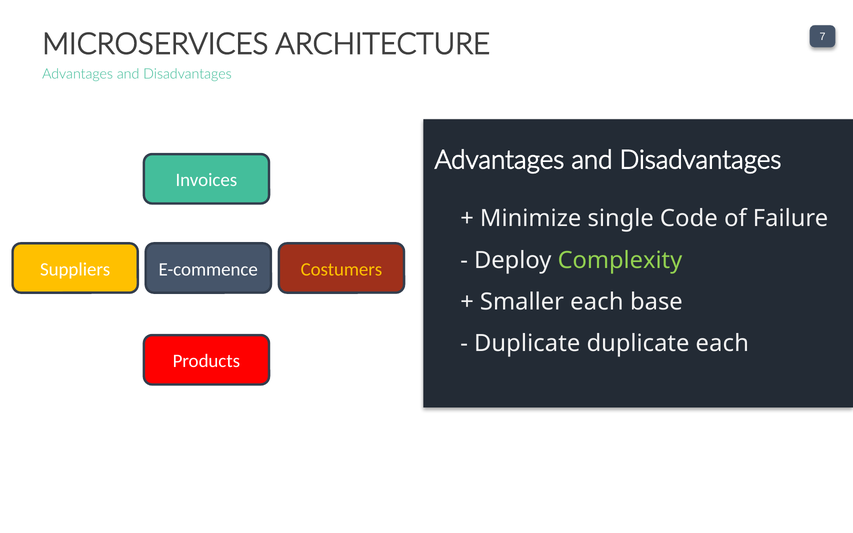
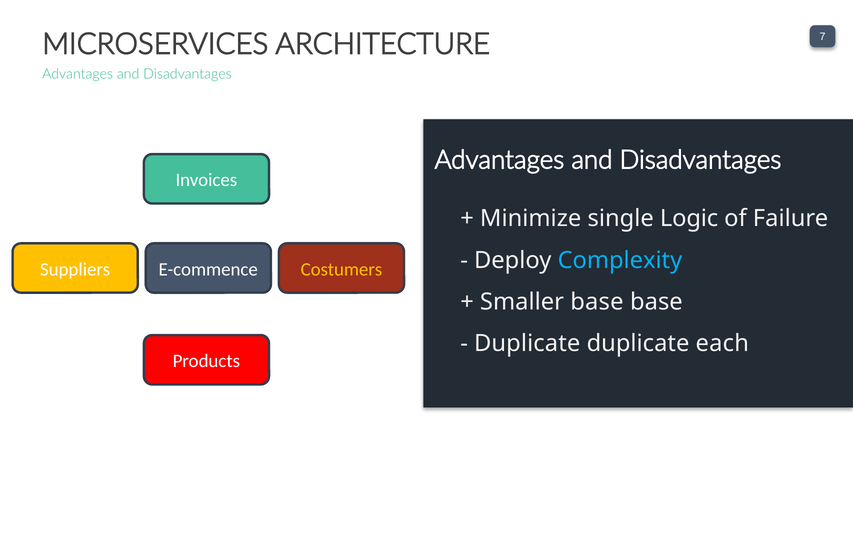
Code: Code -> Logic (689, 219)
Complexity colour: light green -> light blue (620, 260)
Smaller each: each -> base (597, 302)
